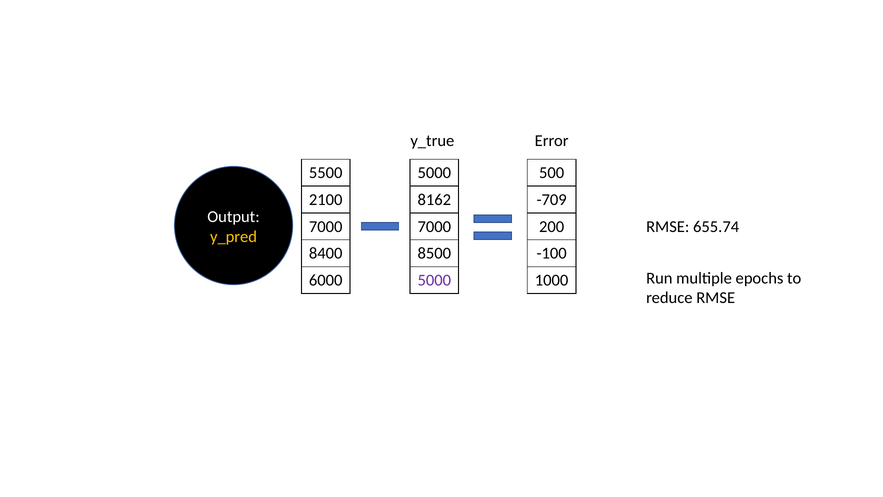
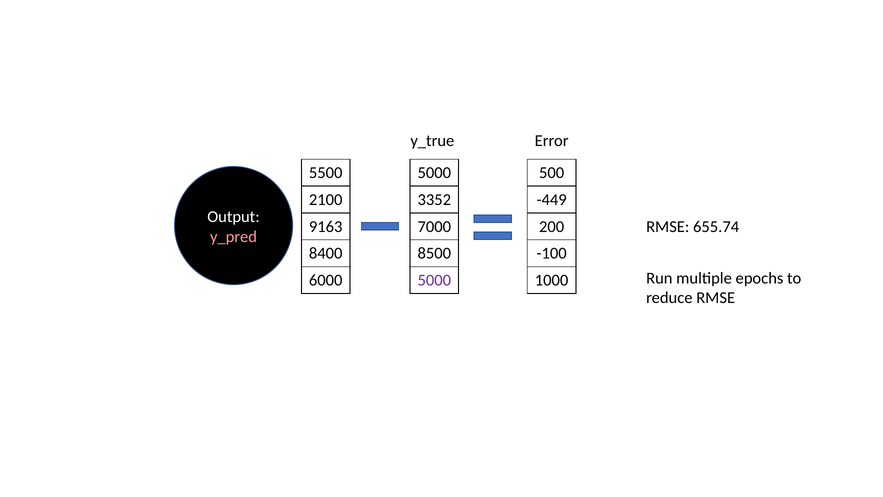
8162: 8162 -> 3352 (434, 200)
-709: -709 -> -449 (552, 200)
7000: 7000 -> 9163 (326, 226)
y_pred colour: yellow -> pink (234, 236)
